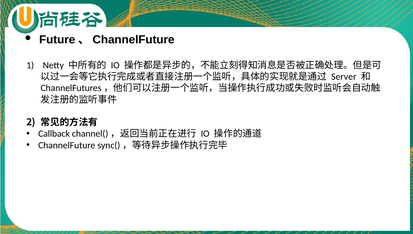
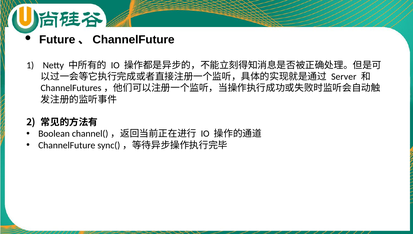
Callback: Callback -> Boolean (54, 134)
